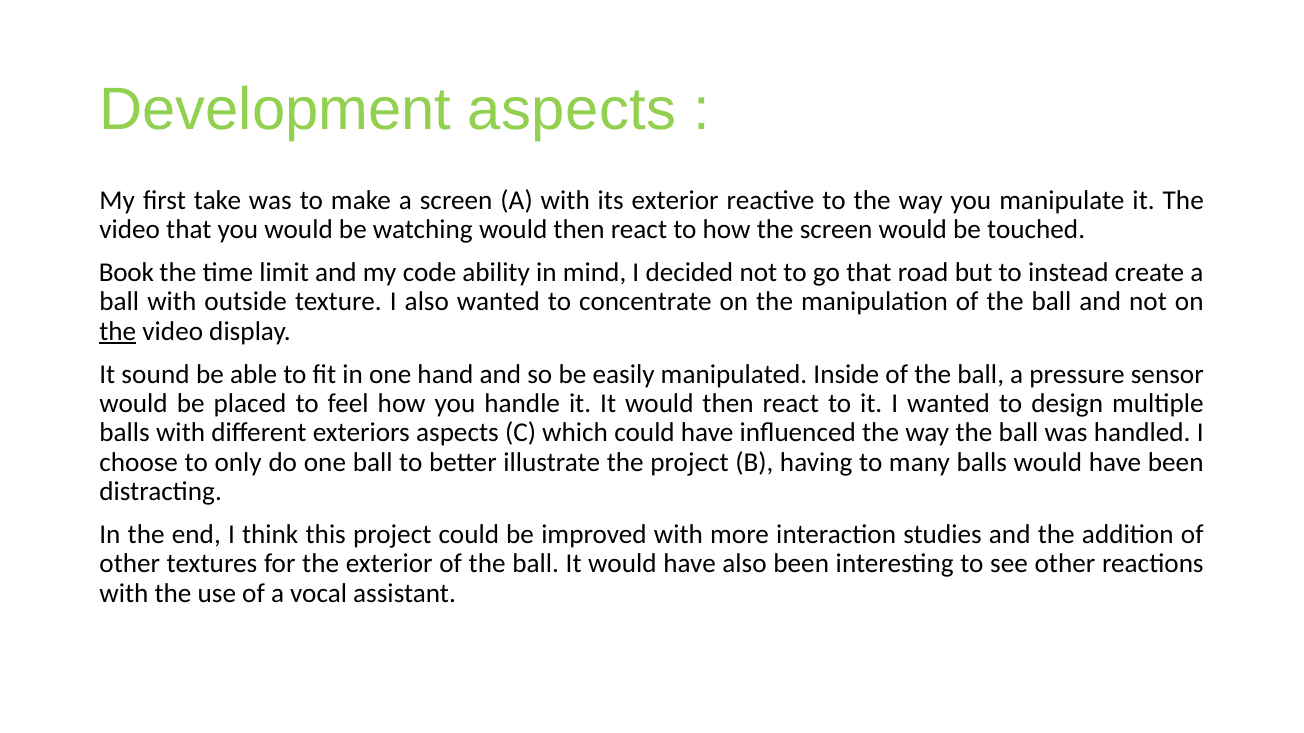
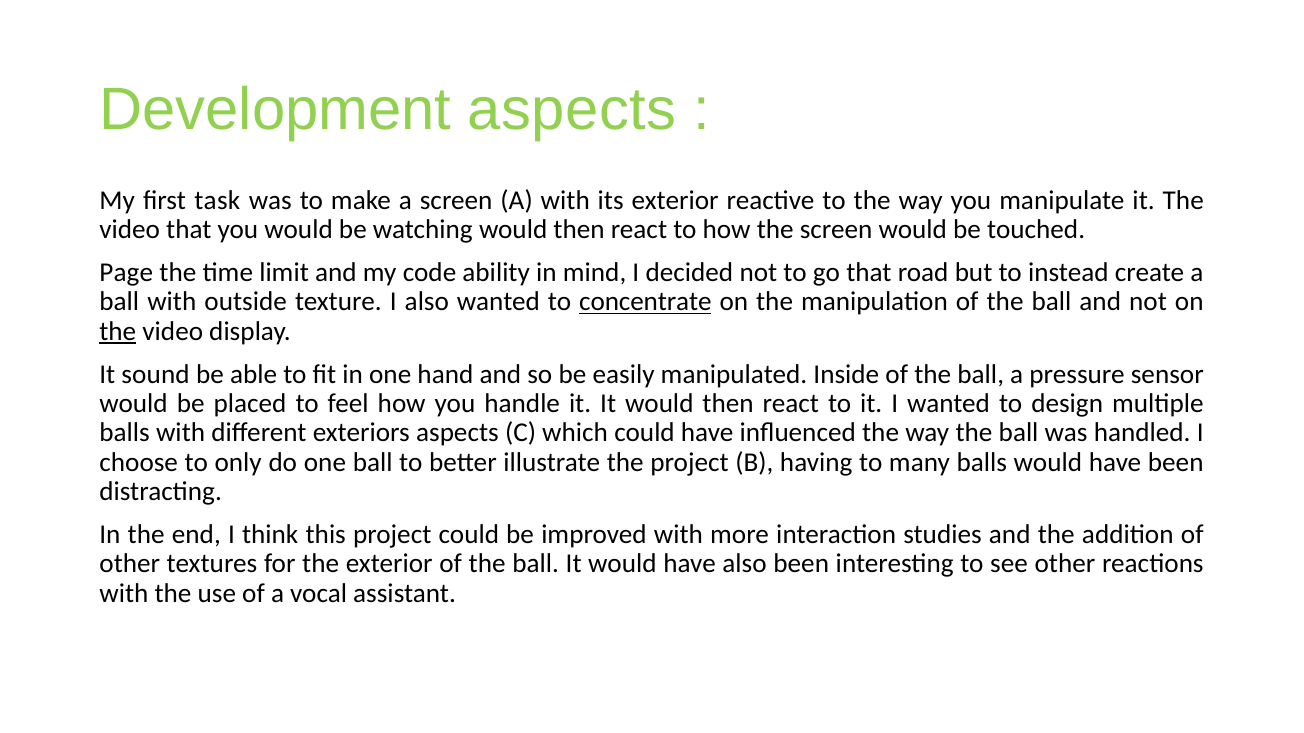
take: take -> task (217, 200)
Book: Book -> Page (126, 273)
concentrate underline: none -> present (645, 302)
